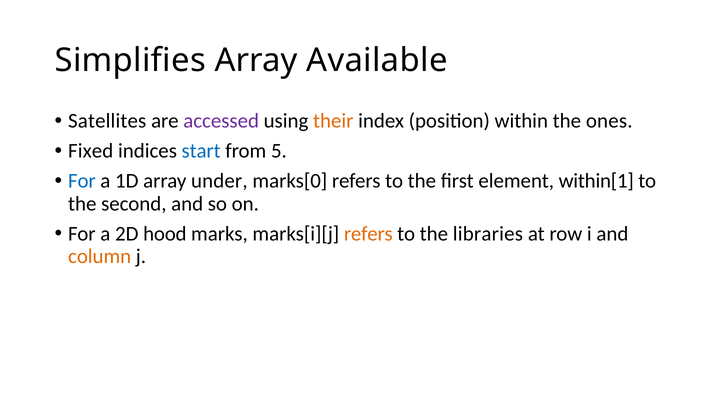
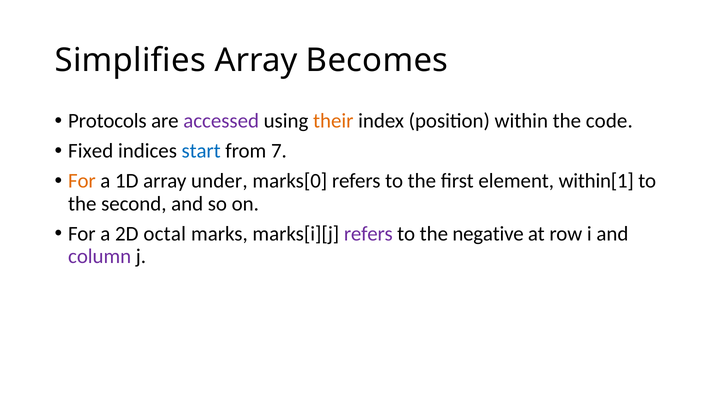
Available: Available -> Becomes (377, 60)
Satellites: Satellites -> Protocols (107, 121)
ones: ones -> code (609, 121)
5: 5 -> 7 (279, 151)
For colour: blue -> orange (82, 181)
hood: hood -> octal (165, 234)
refers colour: orange -> purple (368, 234)
libraries: libraries -> negative (488, 234)
column colour: orange -> purple (100, 256)
